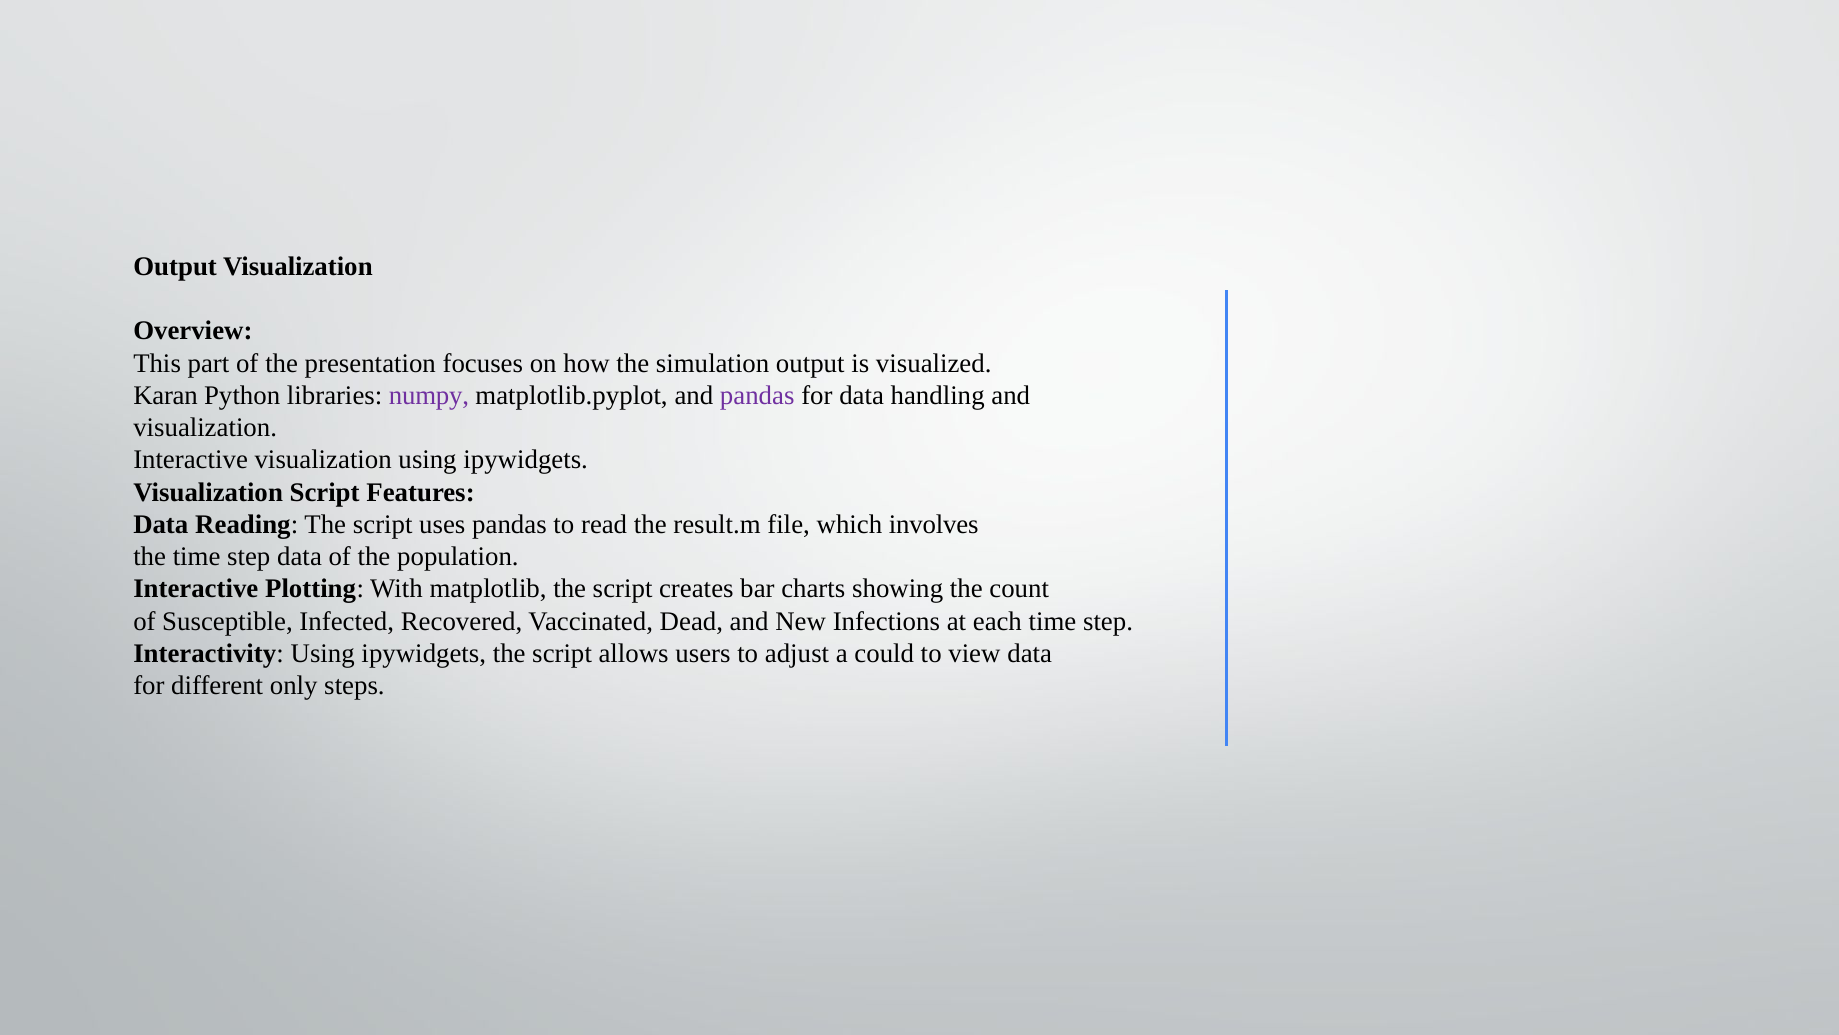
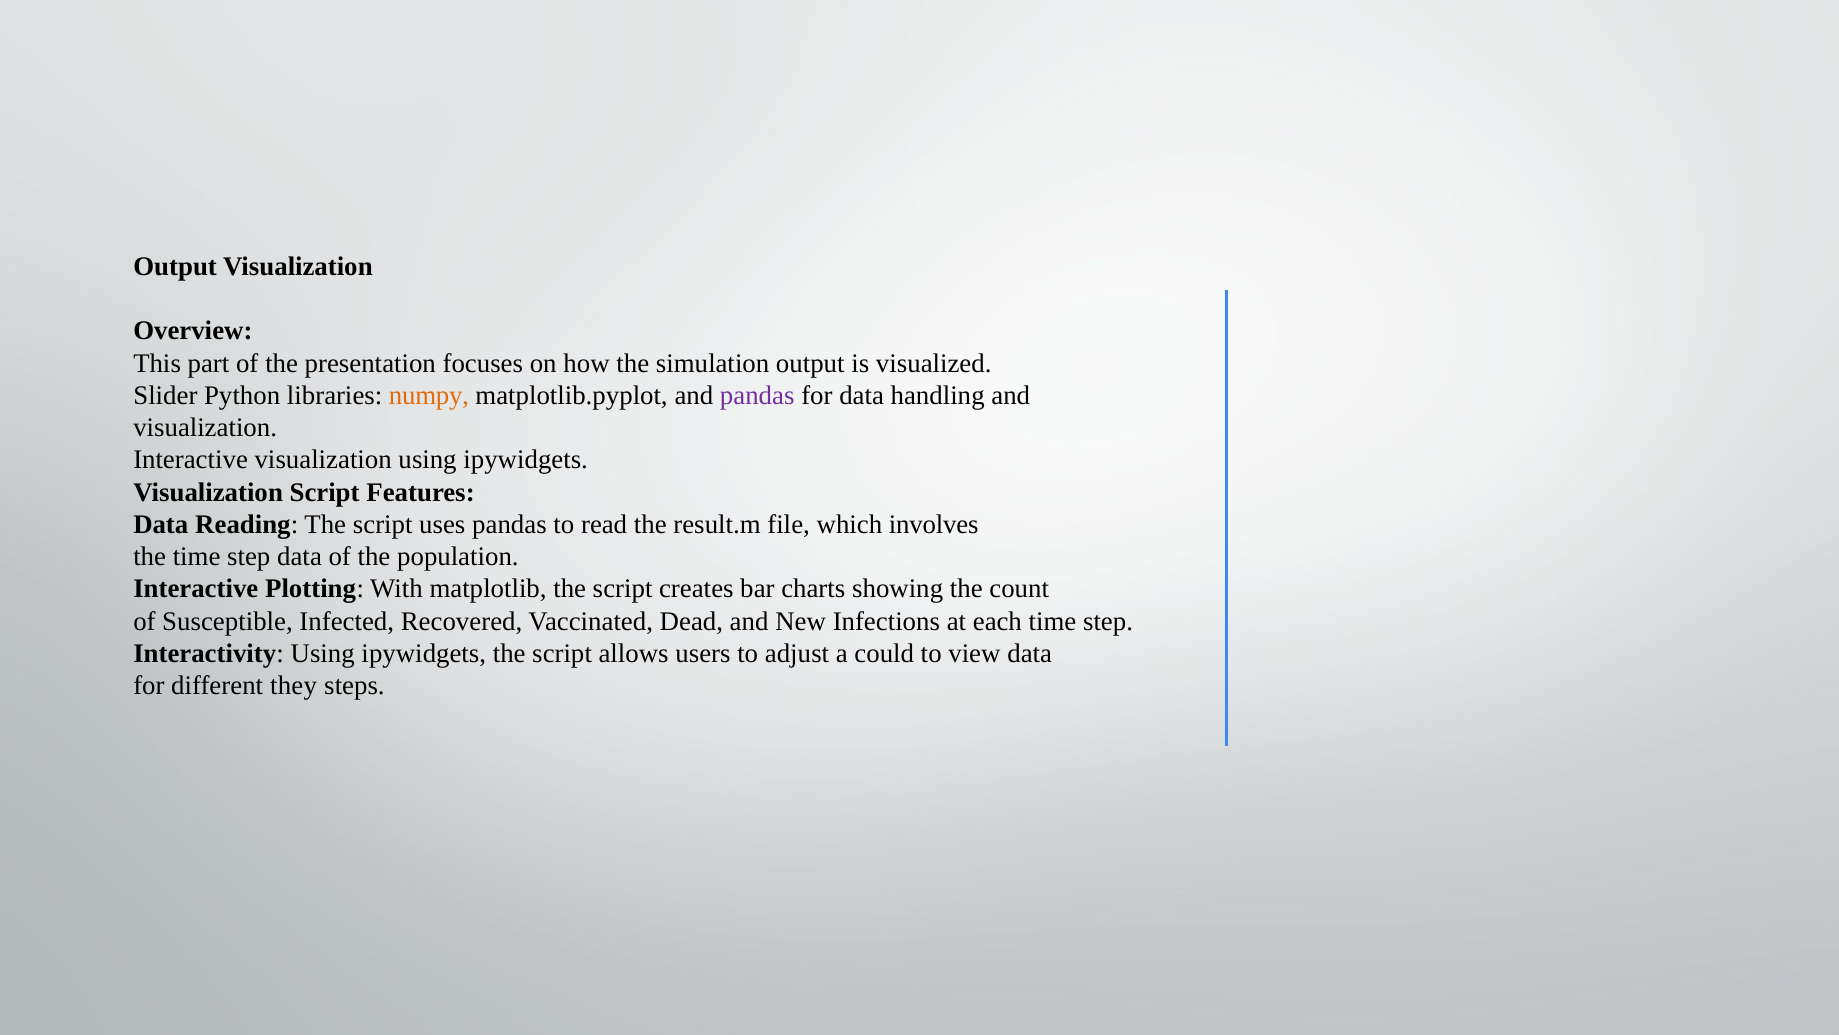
Karan: Karan -> Slider (165, 395)
numpy colour: purple -> orange (429, 395)
only: only -> they (294, 685)
